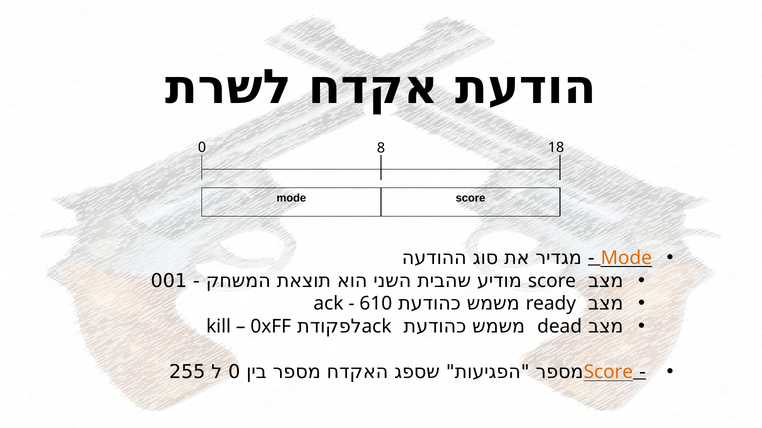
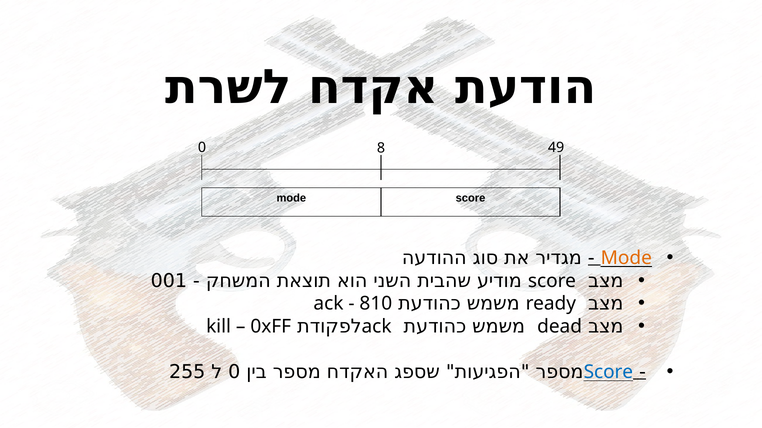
18: 18 -> 49 (556, 148)
610: 610 -> 810 (376, 304)
Score colour: orange -> blue (608, 373)
